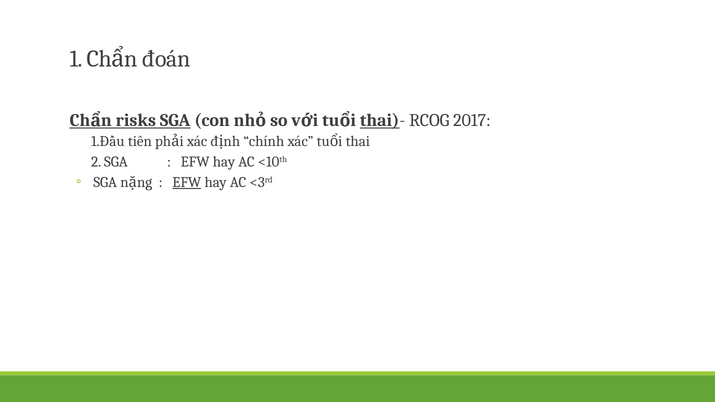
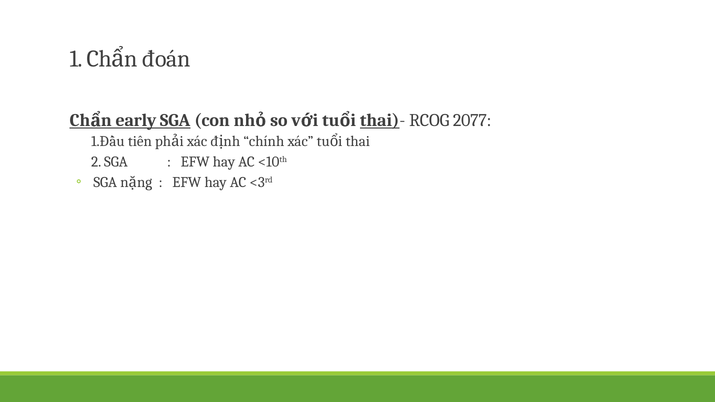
risks: risks -> early (136, 120)
2017: 2017 -> 2077 (472, 120)
EFW underline: present -> none (187, 182)
